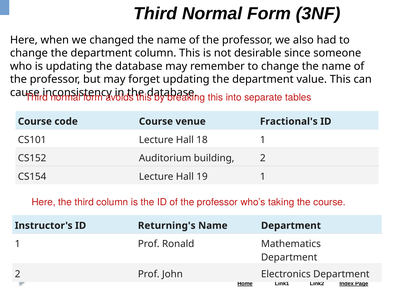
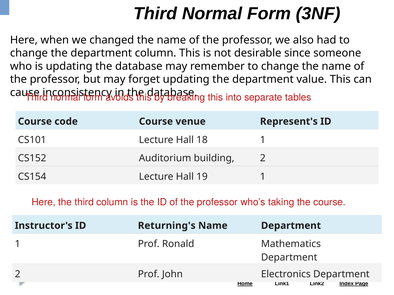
Fractional's: Fractional's -> Represent's (289, 122)
